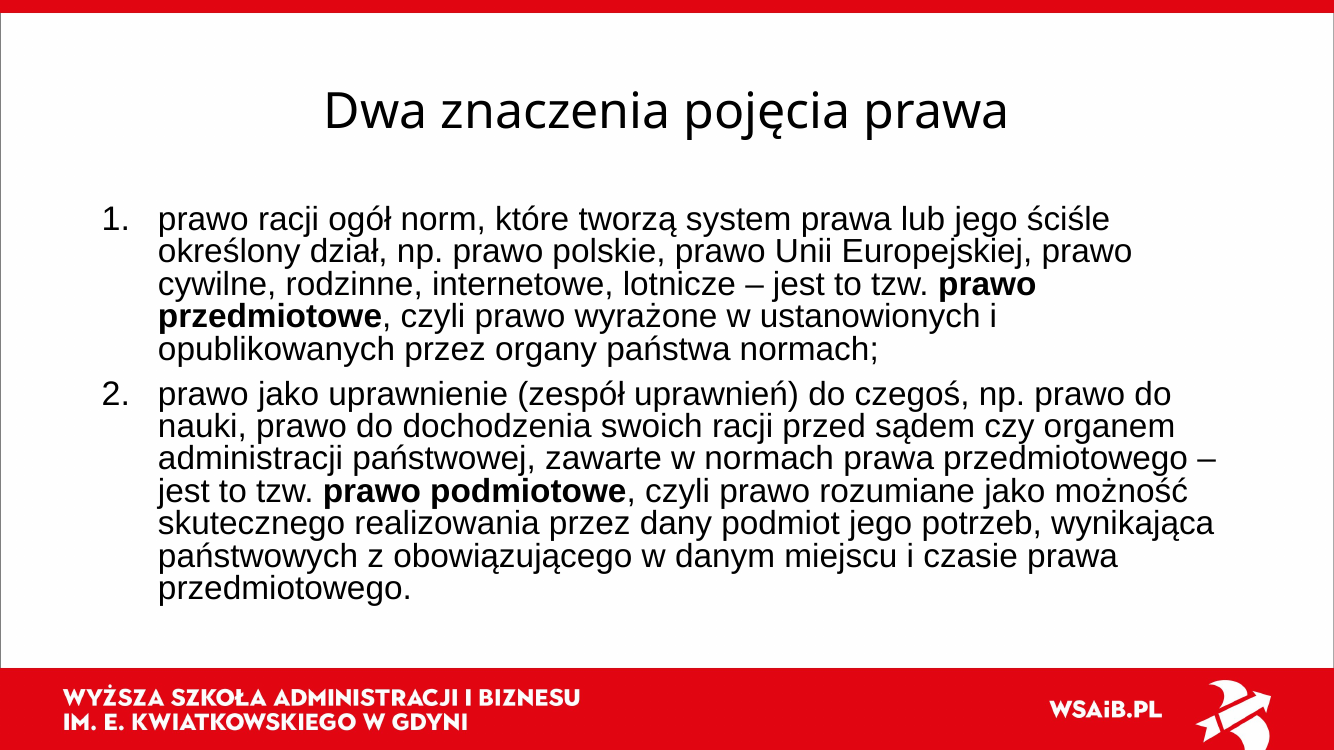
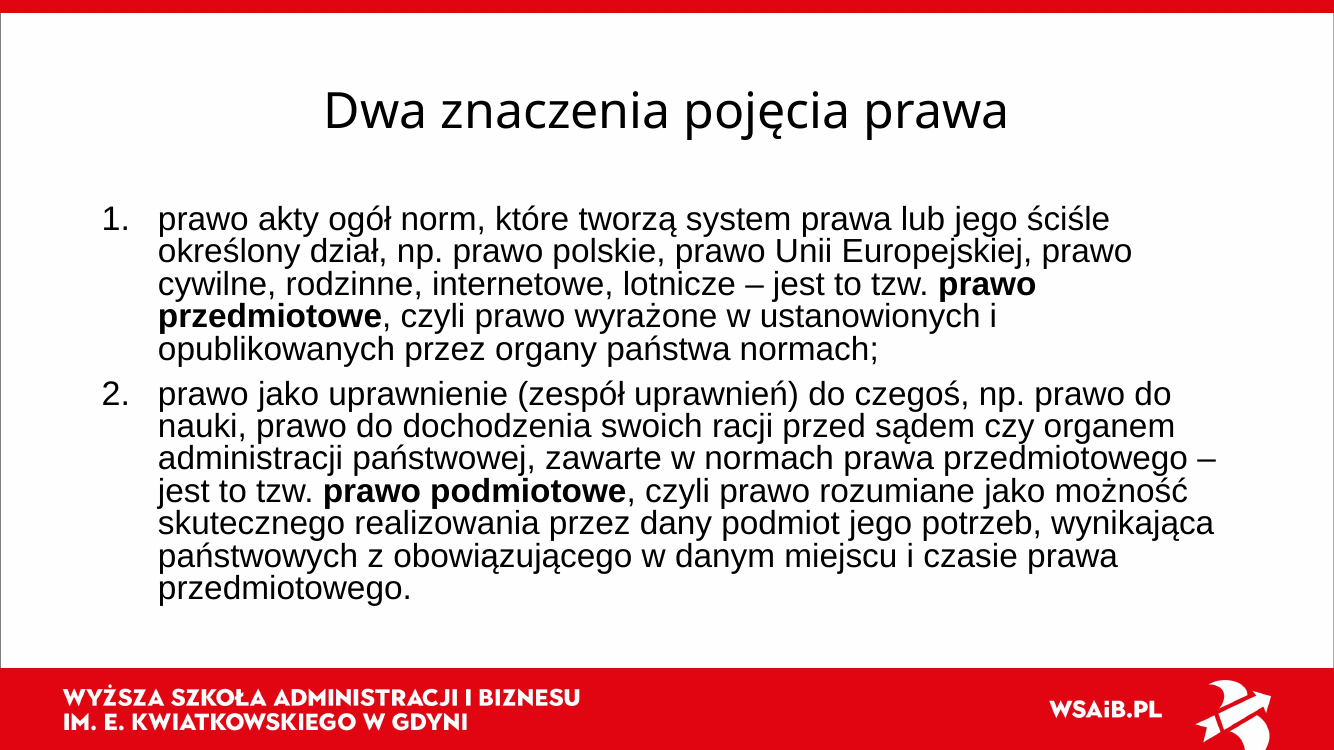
prawo racji: racji -> akty (289, 220)
